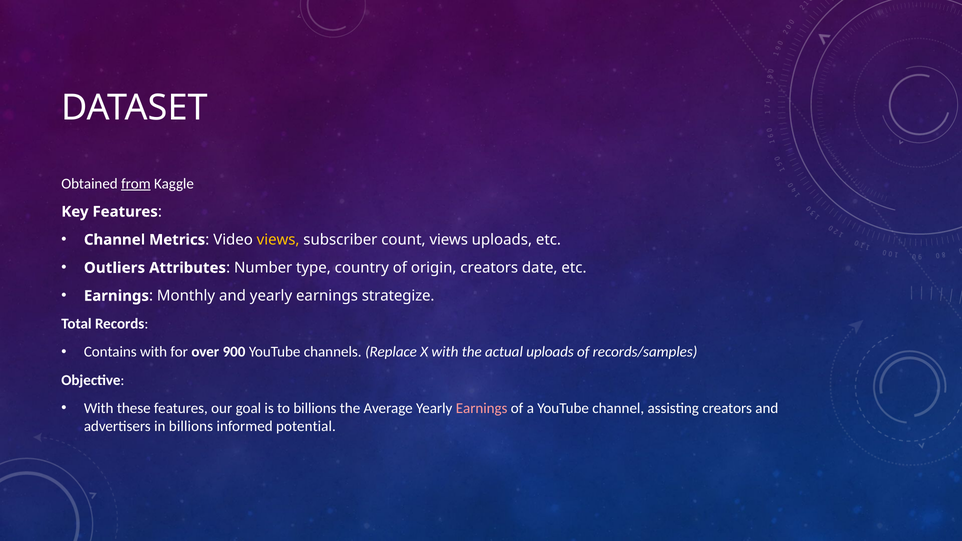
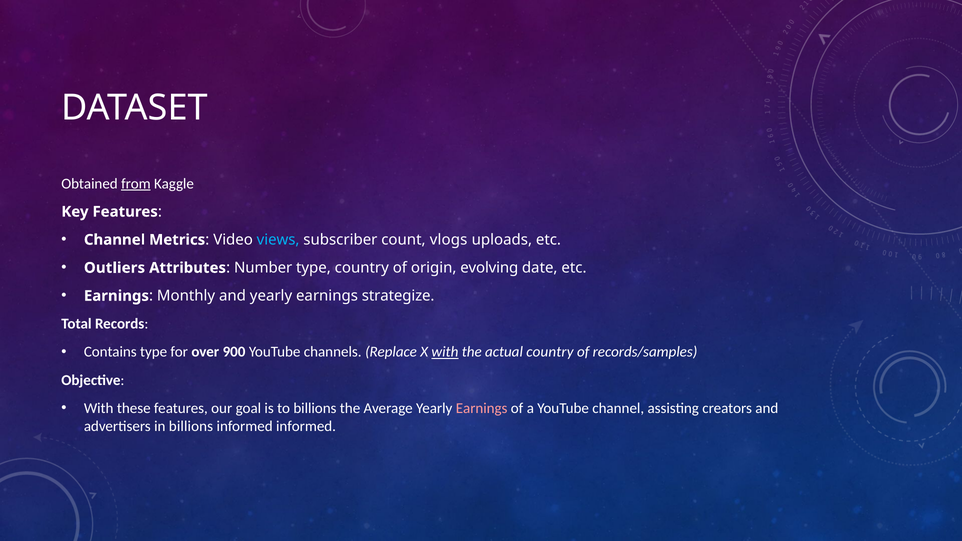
views colour: yellow -> light blue (278, 240)
count views: views -> vlogs (449, 240)
origin creators: creators -> evolving (489, 268)
Contains with: with -> type (154, 352)
with underline: none -> present (445, 352)
actual uploads: uploads -> country (550, 352)
informed potential: potential -> informed (306, 426)
